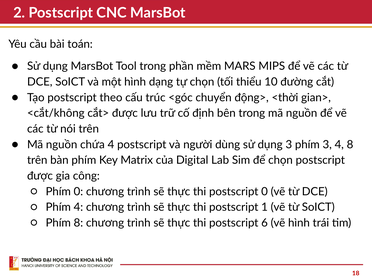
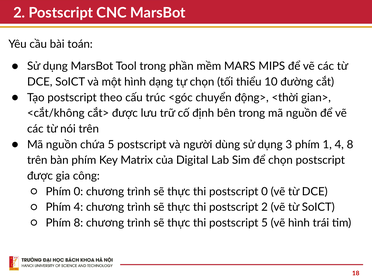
chứa 4: 4 -> 5 (111, 145)
phím 3: 3 -> 1 (327, 145)
postscript 1: 1 -> 2 (265, 207)
postscript 6: 6 -> 5 (265, 223)
